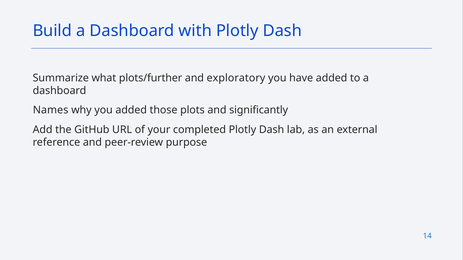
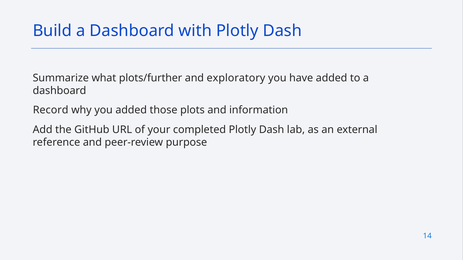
Names: Names -> Record (51, 110)
significantly: significantly -> information (259, 110)
